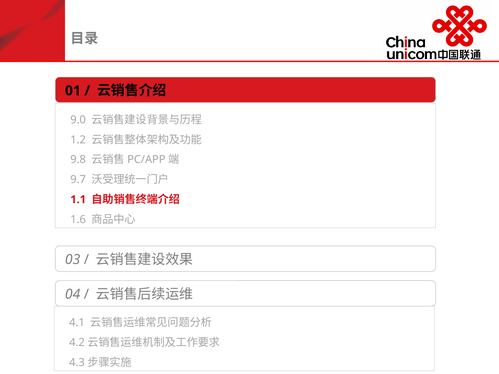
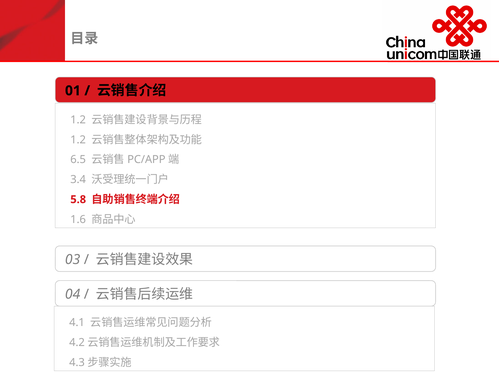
9.0: 9.0 -> 1.2 (78, 120)
9.8: 9.8 -> 6.5 (78, 160)
9.7: 9.7 -> 3.4 (78, 180)
1.1: 1.1 -> 5.8 (78, 200)
